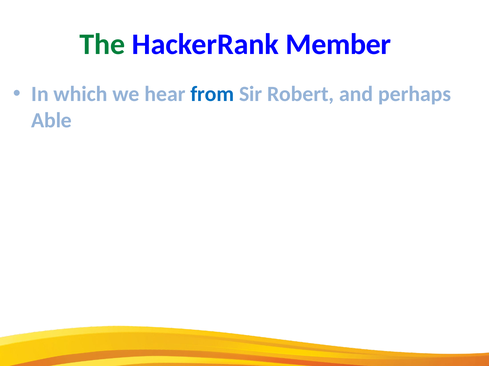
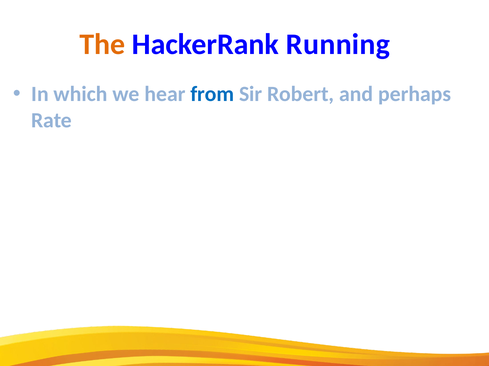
The colour: green -> orange (102, 45)
Member: Member -> Running (338, 45)
Able: Able -> Rate (52, 120)
